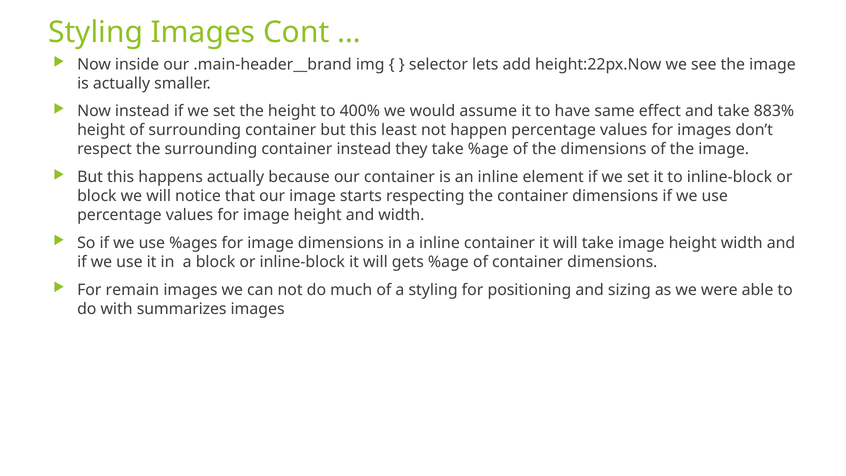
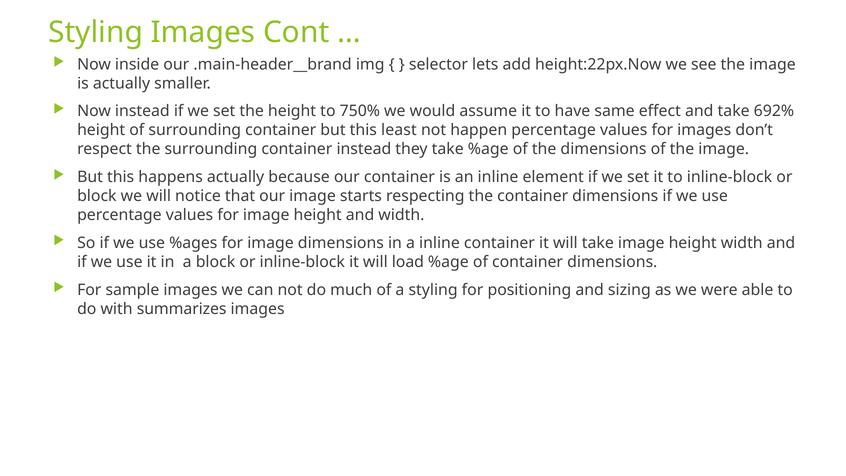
400%: 400% -> 750% (360, 111)
883%: 883% -> 692% (774, 111)
gets: gets -> load (408, 262)
remain: remain -> sample (132, 290)
